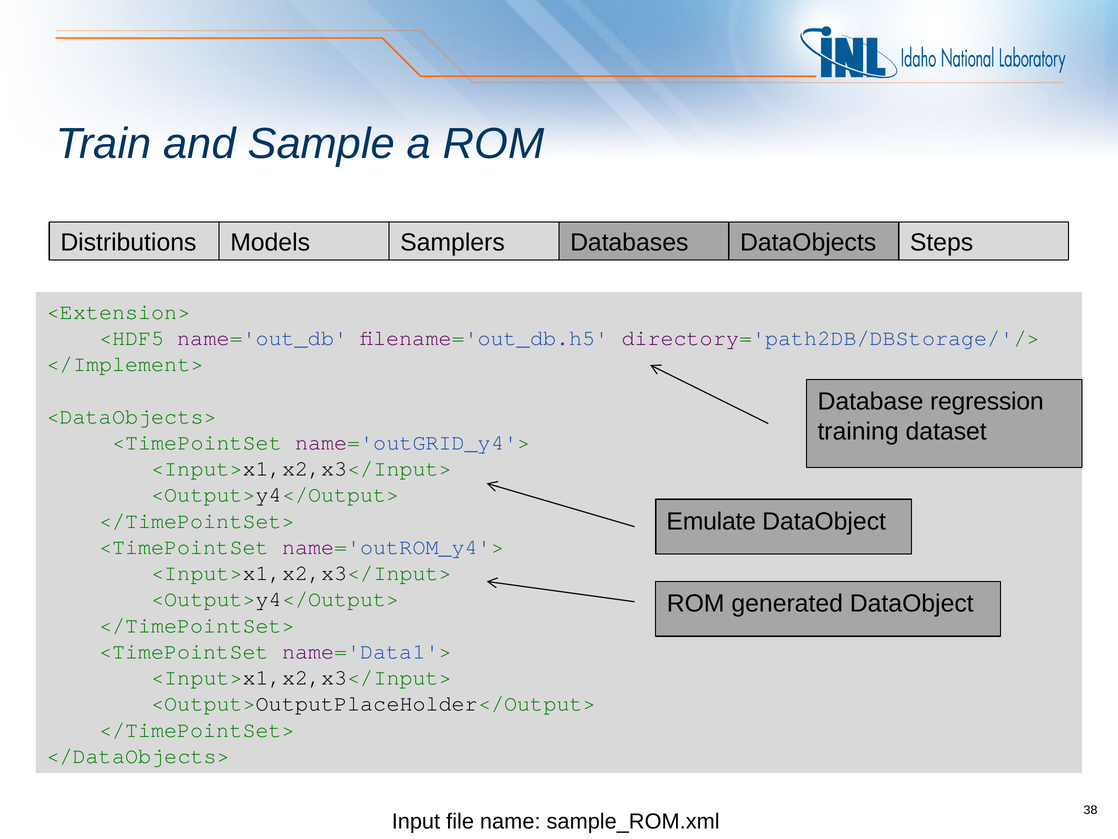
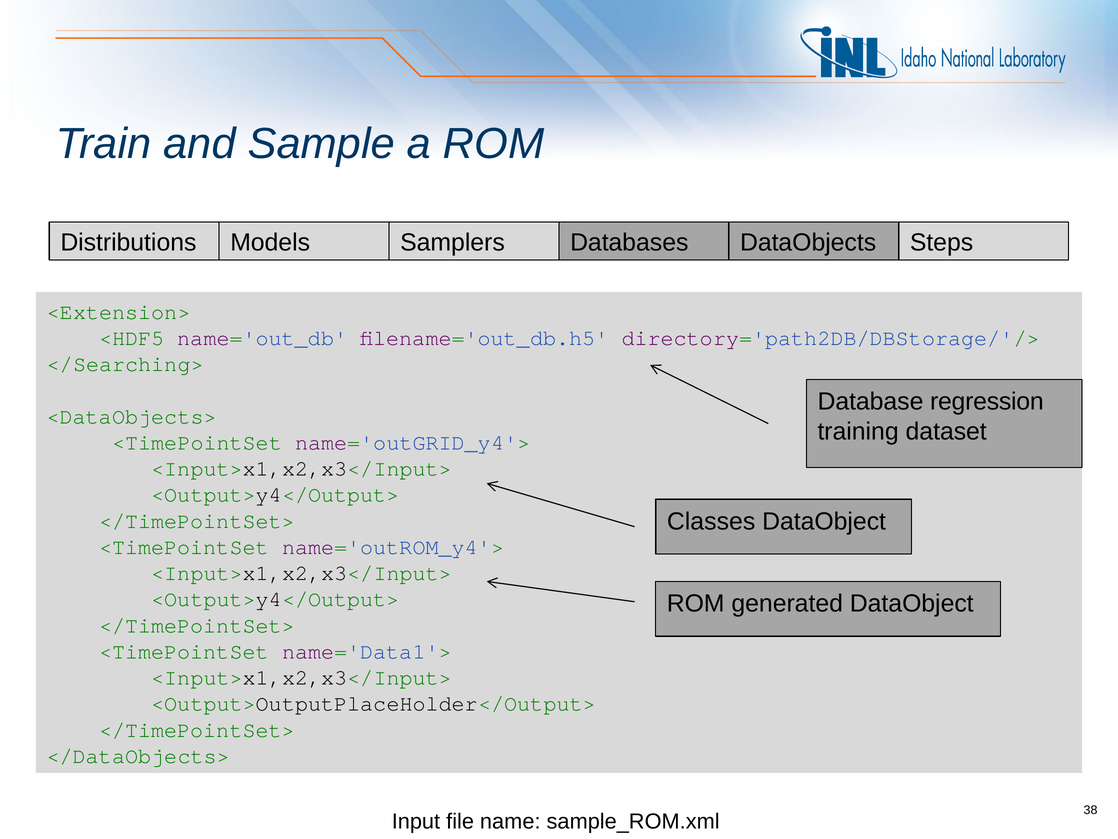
</Implement>: </Implement> -> </Searching> (125, 364)
Emulate: Emulate -> Classes (711, 521)
